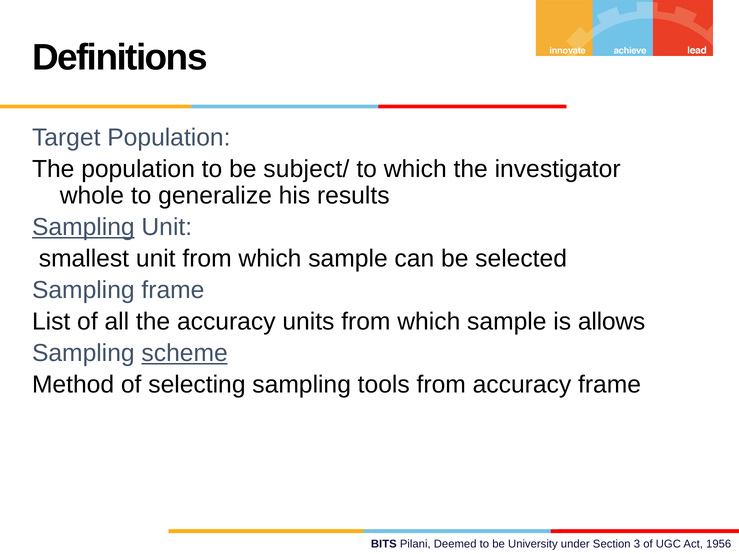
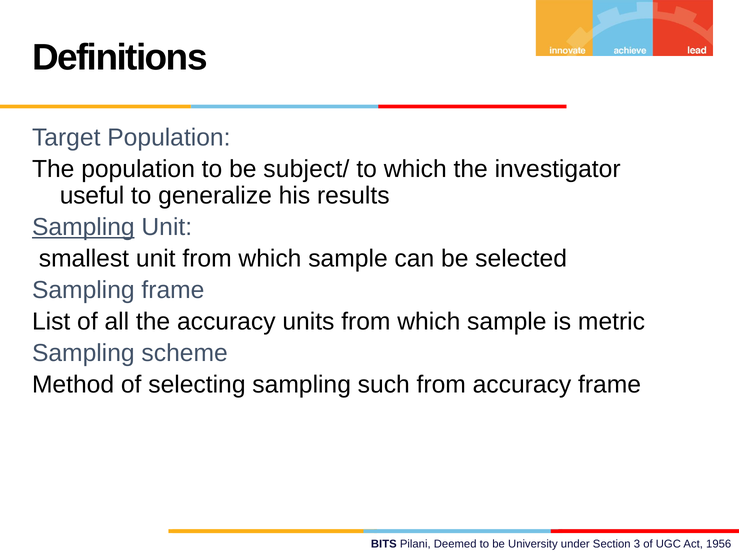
whole: whole -> useful (92, 196)
allows: allows -> metric (612, 322)
scheme underline: present -> none (185, 353)
tools: tools -> such (384, 385)
